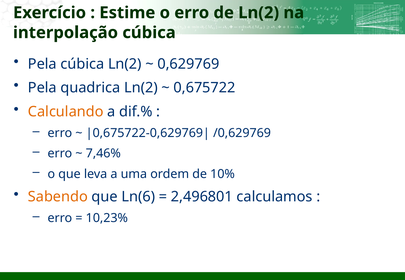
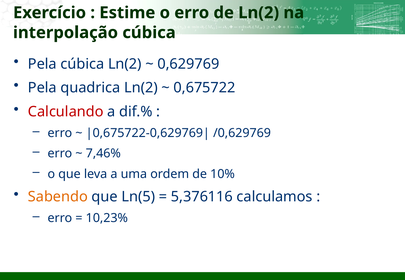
Calculando colour: orange -> red (66, 112)
Ln(6: Ln(6 -> Ln(5 (138, 197)
2,496801: 2,496801 -> 5,376116 (202, 197)
